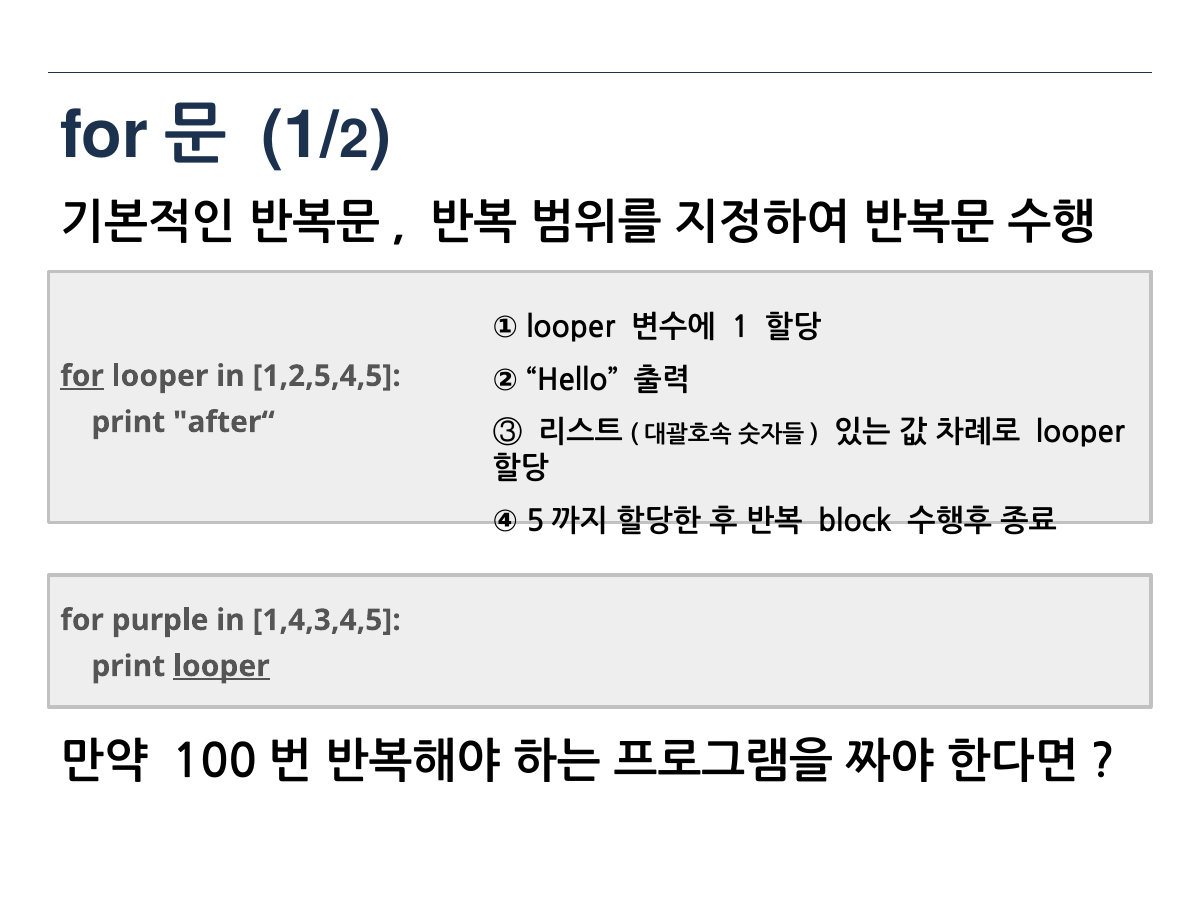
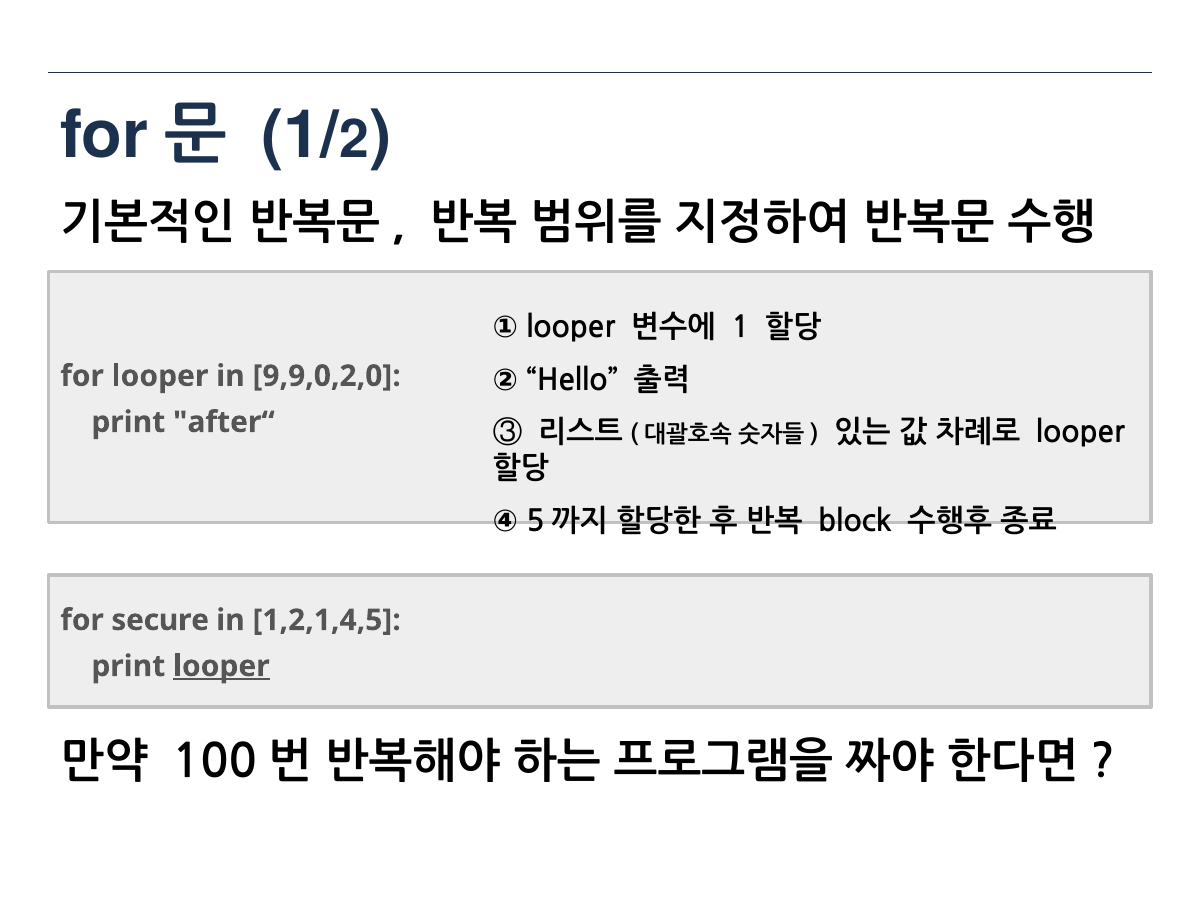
for underline: present -> none (82, 376)
1,2,5,4,5: 1,2,5,4,5 -> 9,9,0,2,0 (327, 376)
purple: purple -> secure (160, 620)
1,4,3,4,5: 1,4,3,4,5 -> 1,2,1,4,5 (327, 620)
